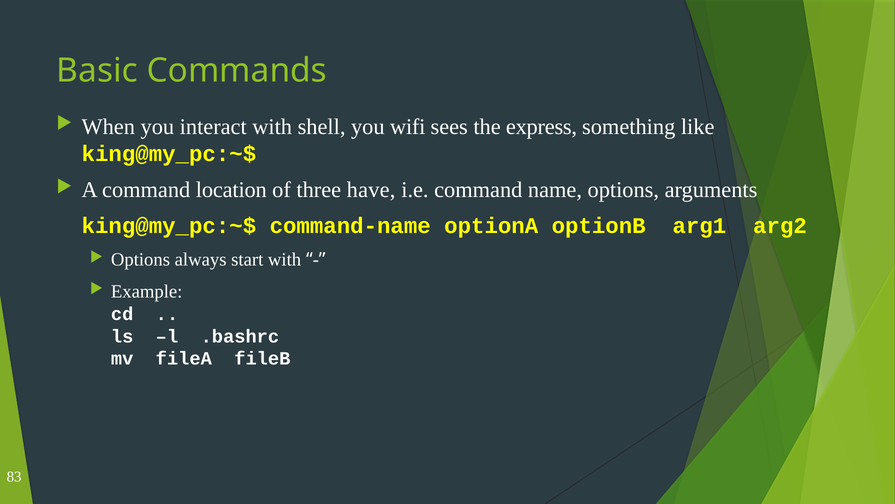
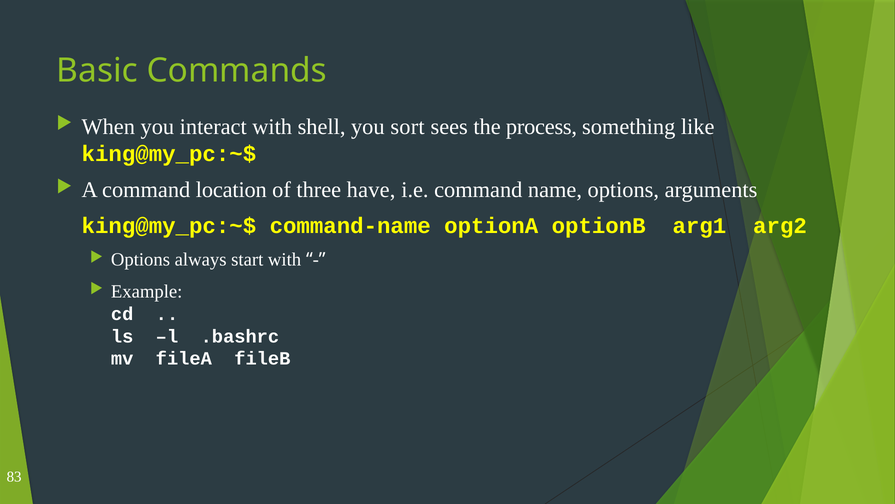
wifi: wifi -> sort (408, 127)
express: express -> process (542, 127)
